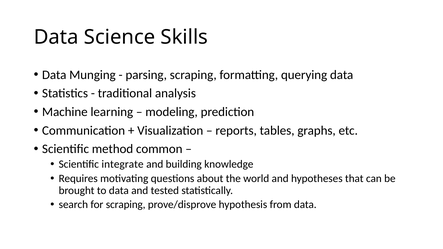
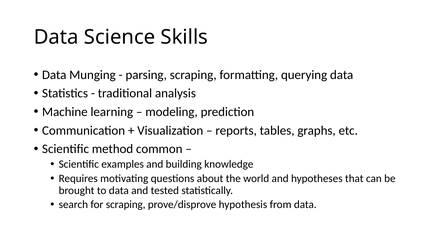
integrate: integrate -> examples (123, 164)
